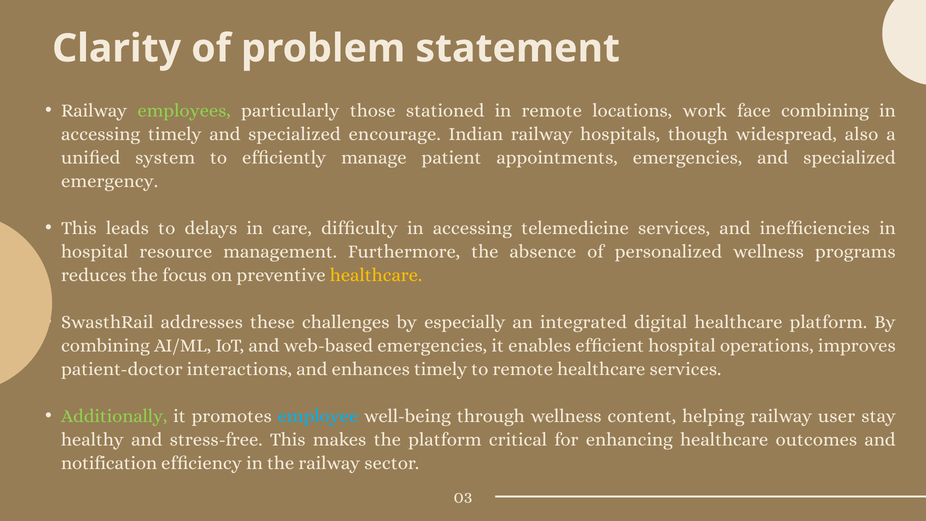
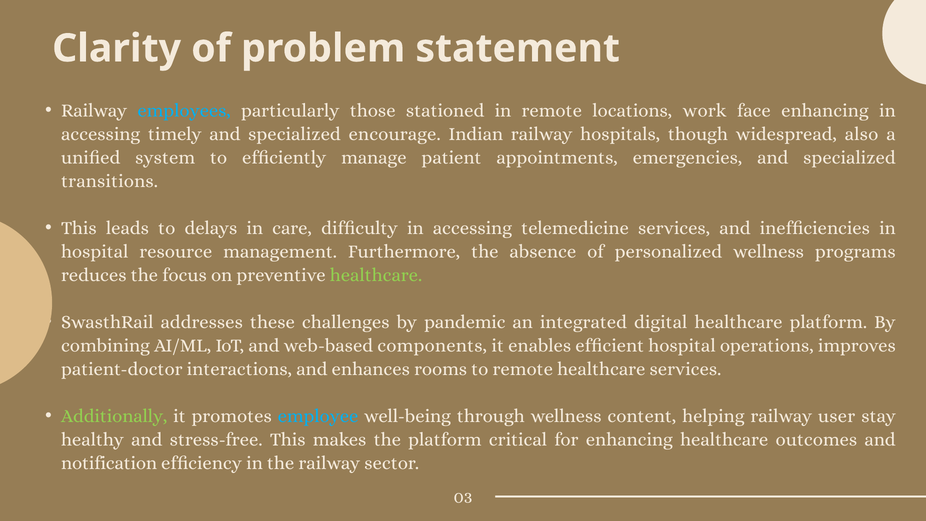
employees colour: light green -> light blue (184, 111)
face combining: combining -> enhancing (825, 111)
emergency: emergency -> transitions (110, 181)
healthcare colour: yellow -> light green (376, 275)
especially: especially -> pandemic (465, 322)
web-based emergencies: emergencies -> components (432, 345)
enhances timely: timely -> rooms (441, 369)
